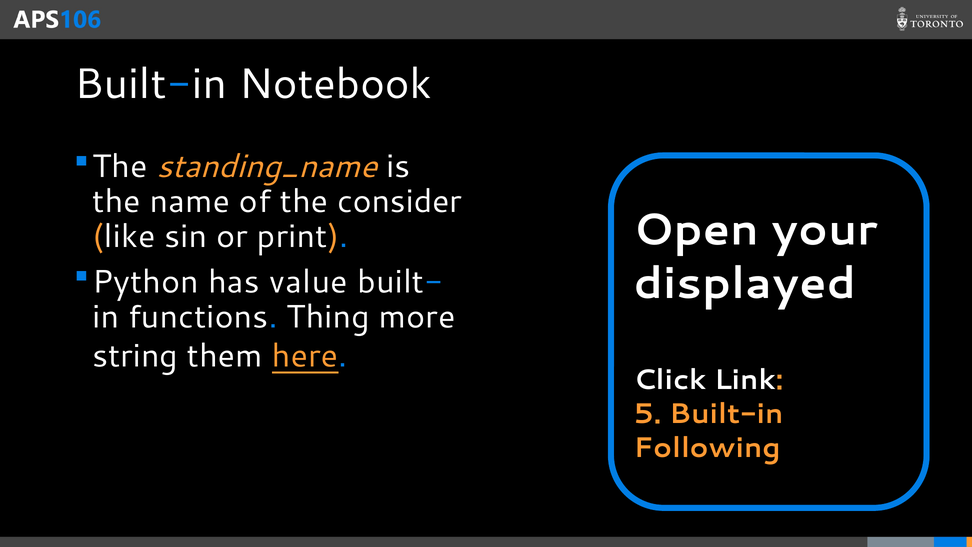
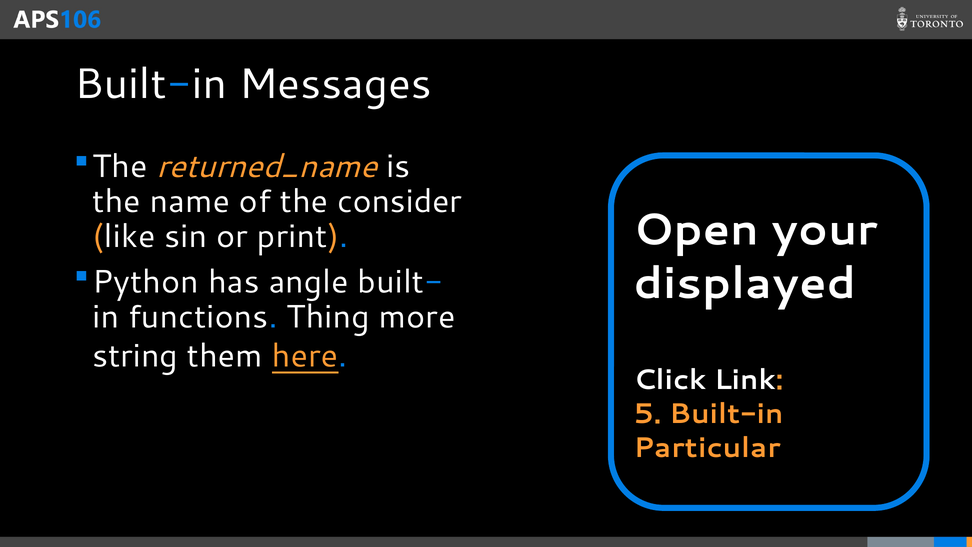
Notebook: Notebook -> Messages (335, 84)
standing_name: standing_name -> returned_name (267, 167)
value: value -> angle (309, 282)
Following: Following -> Particular (707, 448)
